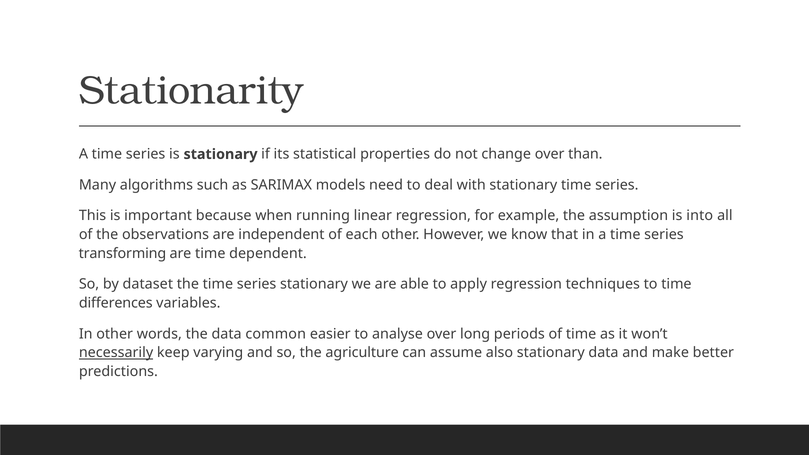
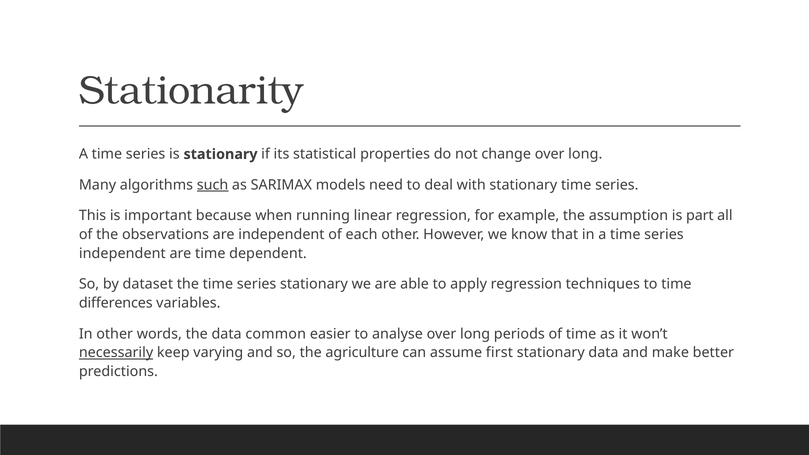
change over than: than -> long (585, 154)
such underline: none -> present (213, 185)
into: into -> part (700, 216)
transforming: transforming -> independent (122, 254)
also: also -> first (499, 353)
